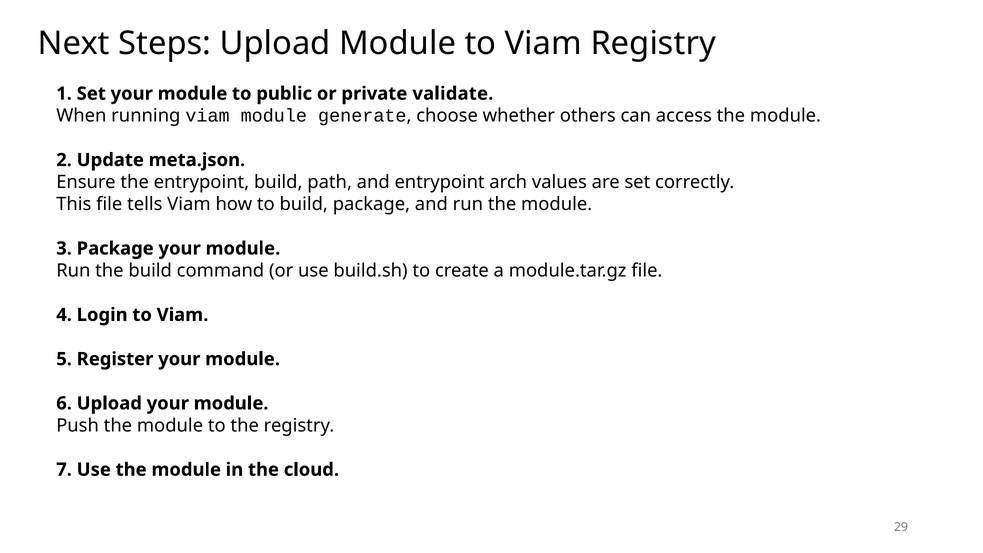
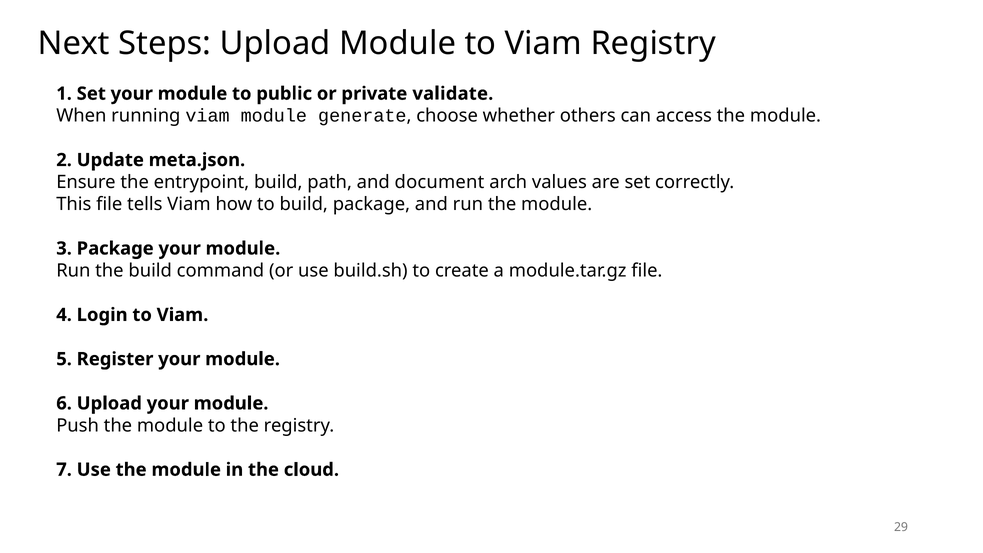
and entrypoint: entrypoint -> document (439, 182)
